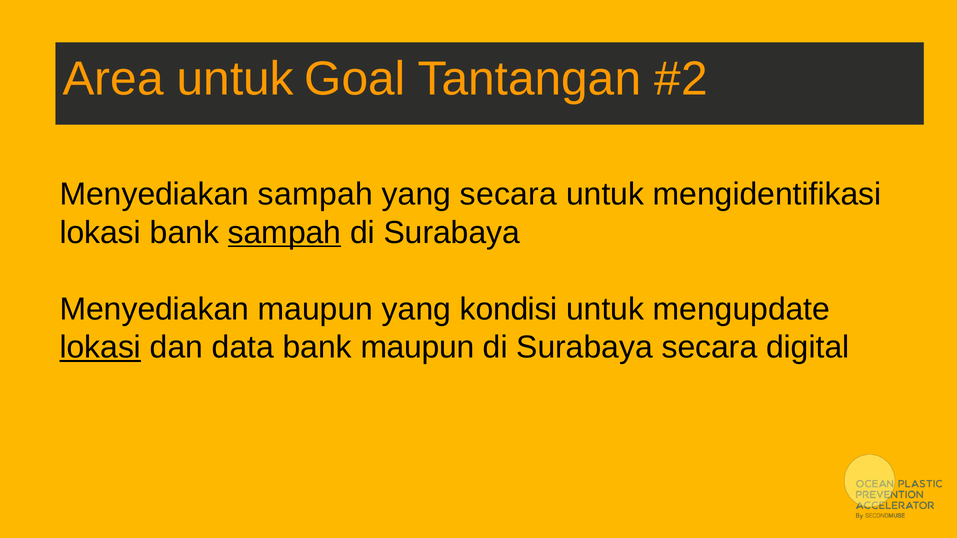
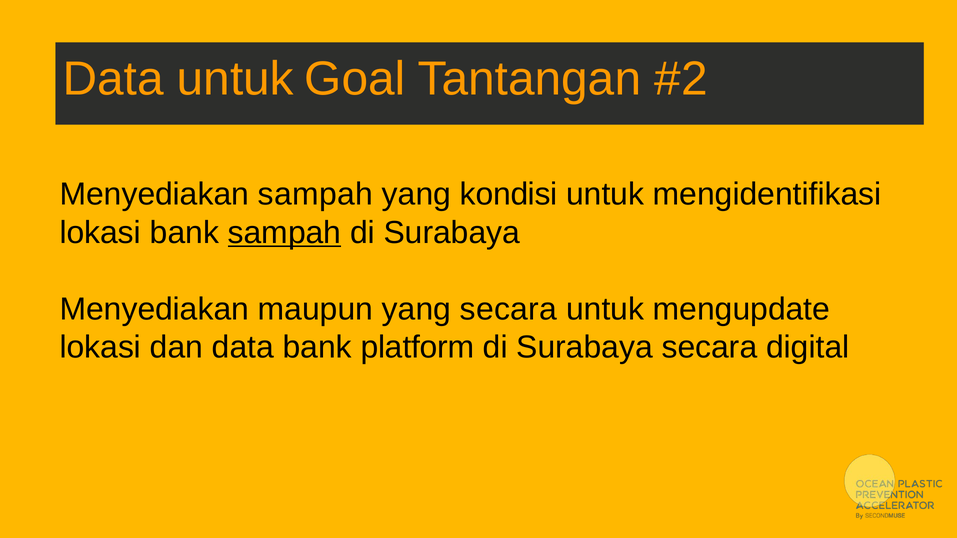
Area: Area -> Data (113, 79)
yang secara: secara -> kondisi (509, 194)
yang kondisi: kondisi -> secara (508, 309)
lokasi underline: present -> none (100, 348)
bank maupun: maupun -> platform (417, 348)
